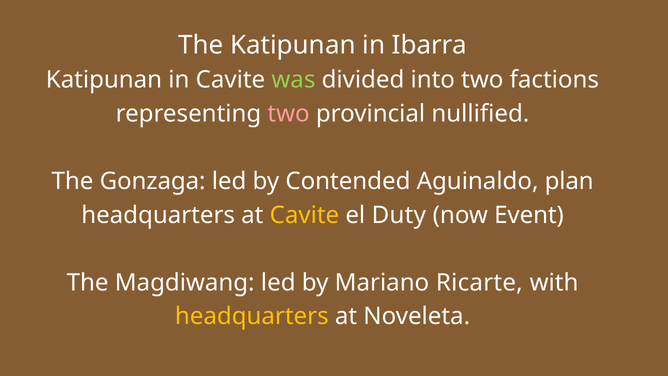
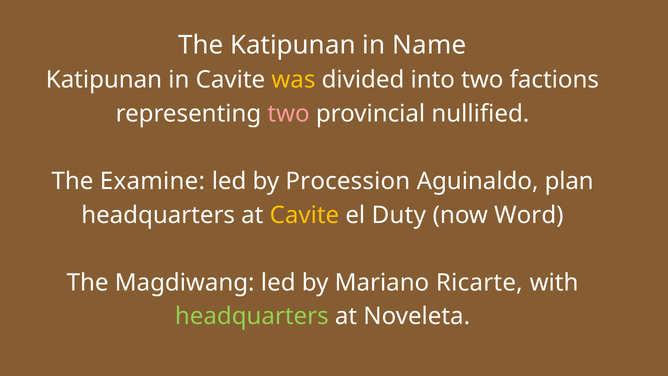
Ibarra: Ibarra -> Name (429, 45)
was colour: light green -> yellow (293, 80)
Gonzaga: Gonzaga -> Examine (152, 181)
Contended: Contended -> Procession (348, 181)
Event: Event -> Word (529, 215)
headquarters colour: yellow -> light green (252, 316)
